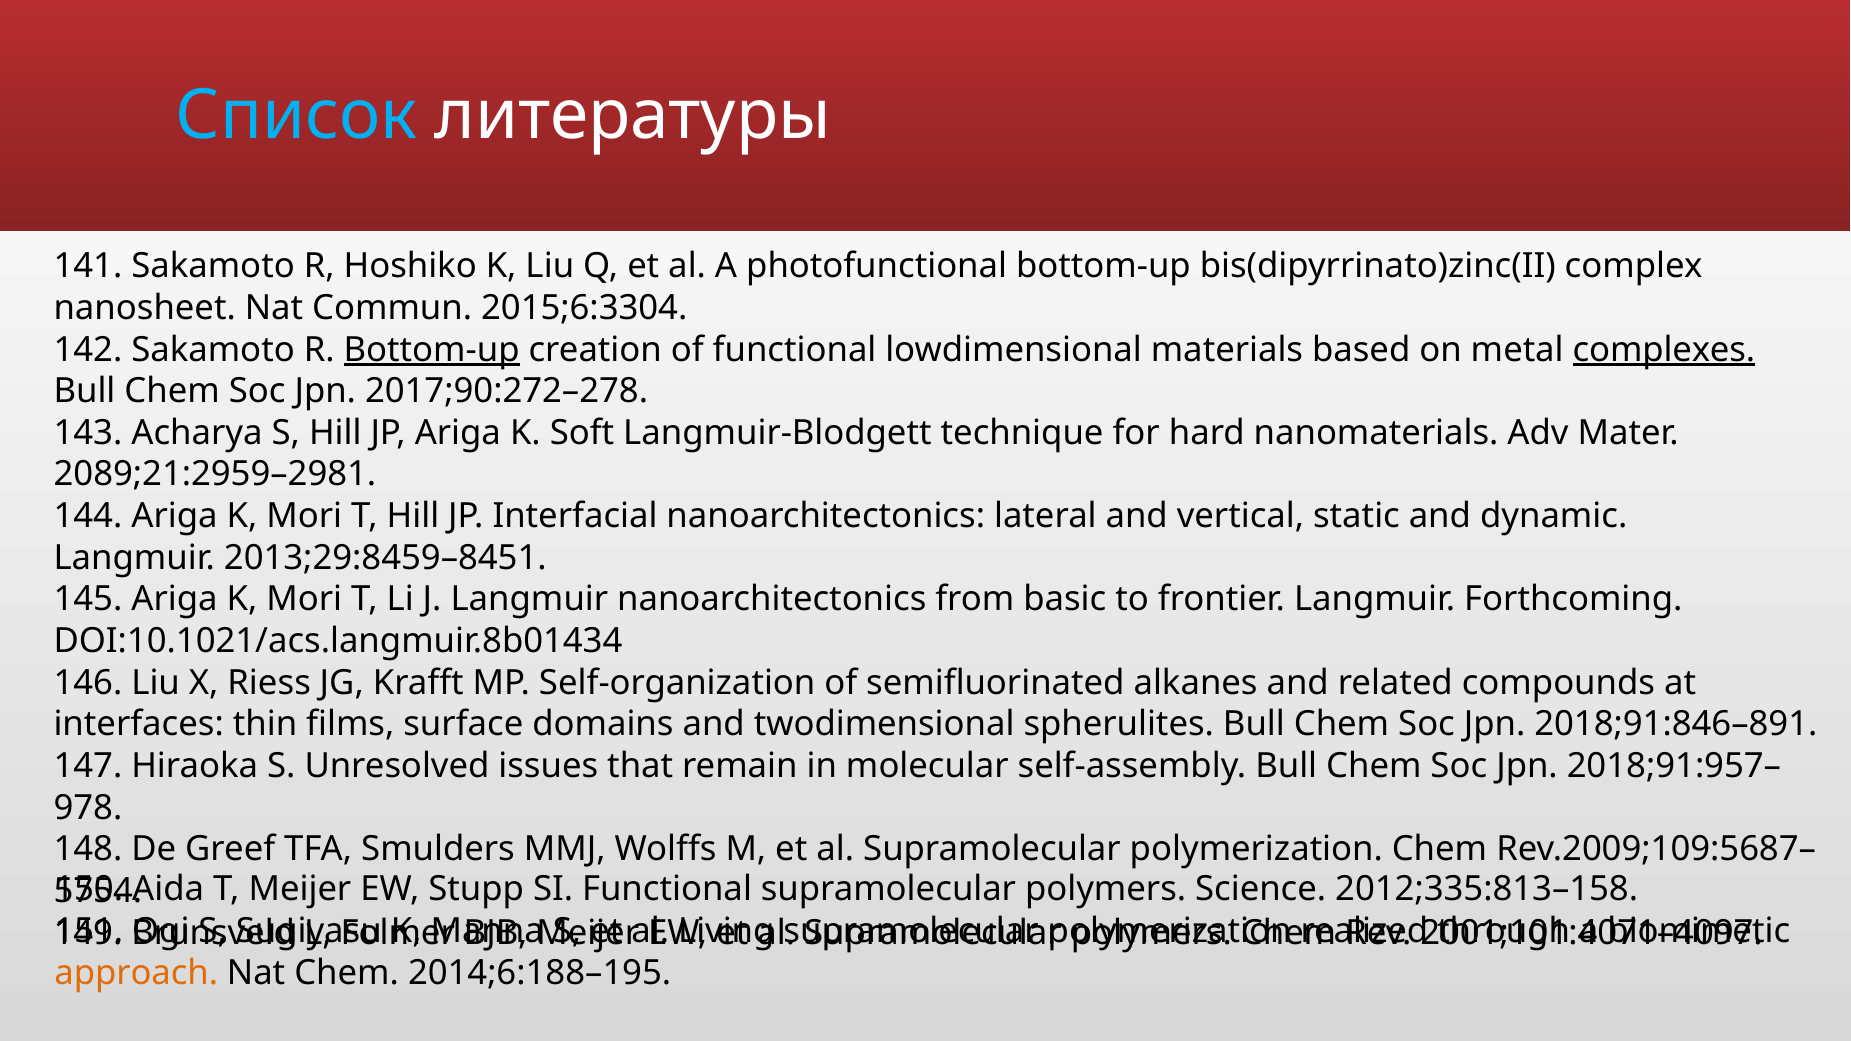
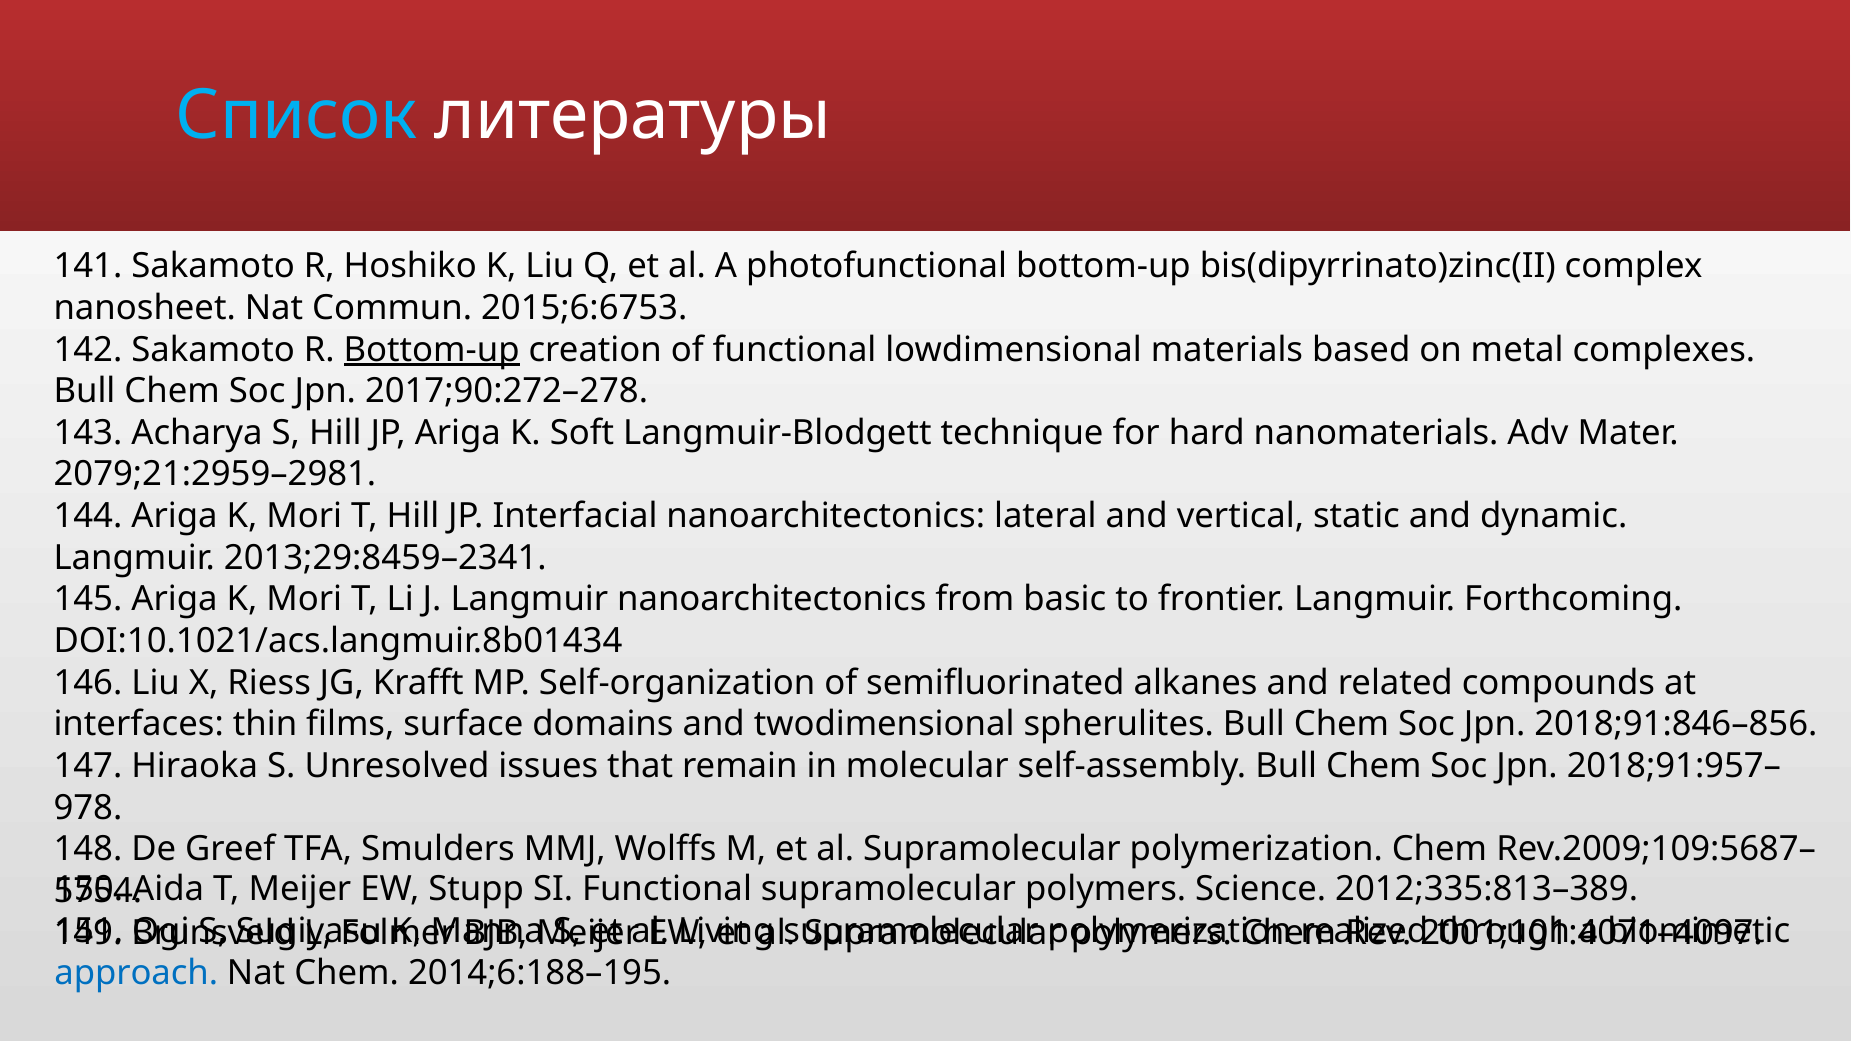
2015;6:3304: 2015;6:3304 -> 2015;6:6753 (584, 308)
complexes underline: present -> none (1664, 350)
2089;21:2959–2981: 2089;21:2959–2981 -> 2079;21:2959–2981 (215, 475)
2013;29:8459–8451: 2013;29:8459–8451 -> 2013;29:8459–2341 (385, 558)
2018;91:846–891: 2018;91:846–891 -> 2018;91:846–856 (1676, 724)
2012;335:813–158: 2012;335:813–158 -> 2012;335:813–389 (1487, 890)
approach colour: orange -> blue (136, 973)
